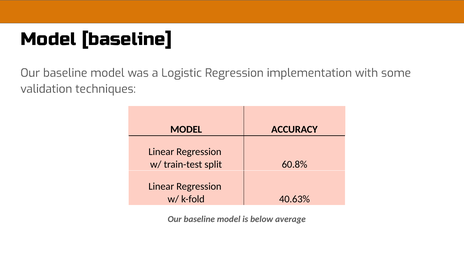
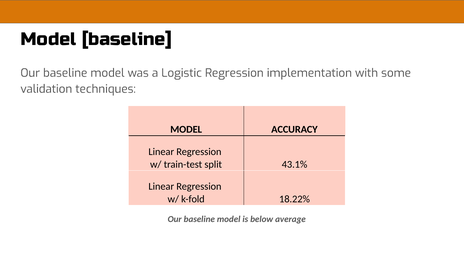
60.8%: 60.8% -> 43.1% (295, 164)
40.63%: 40.63% -> 18.22% (295, 199)
